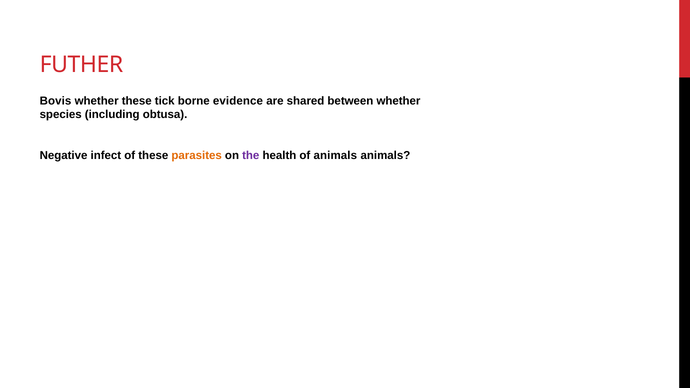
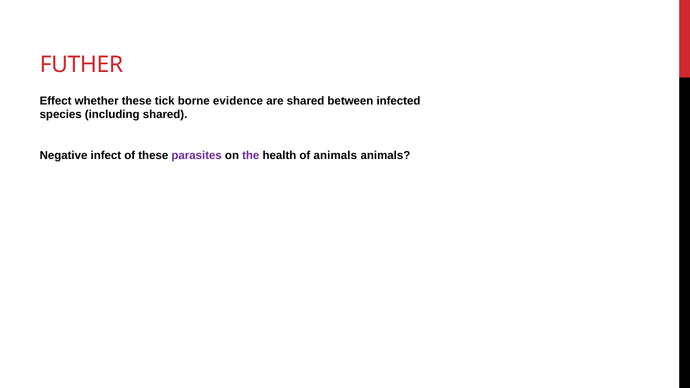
Bovis: Bovis -> Effect (56, 101)
between whether: whether -> infected (398, 101)
including obtusa: obtusa -> shared (165, 115)
parasites colour: orange -> purple (197, 155)
